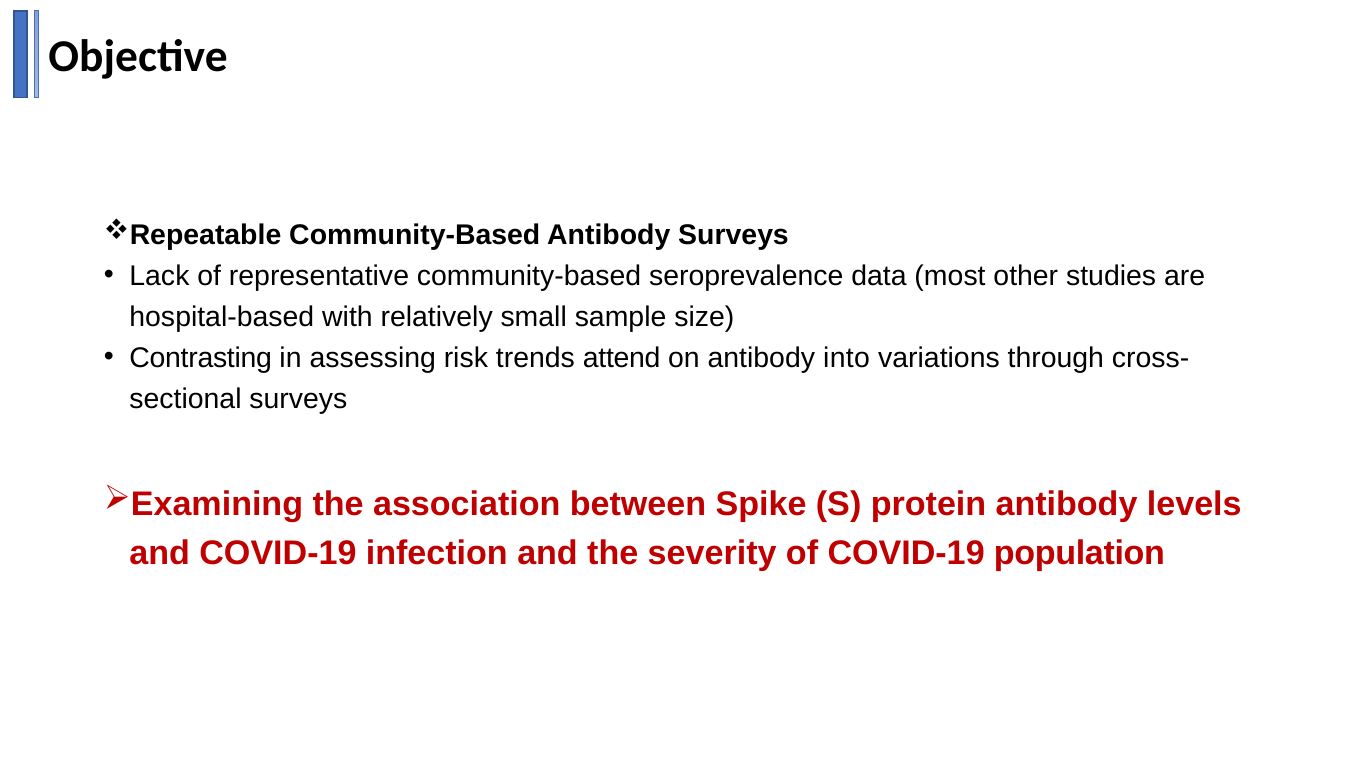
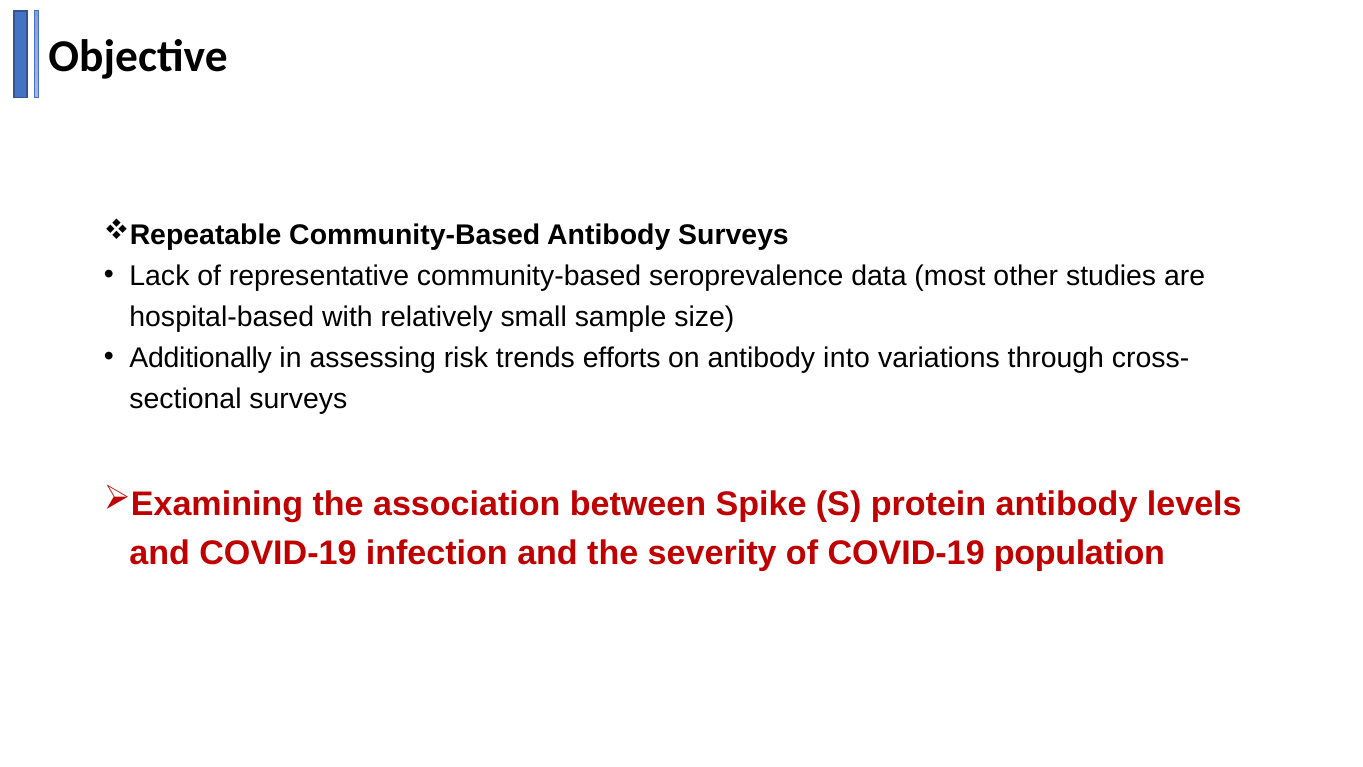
Contrasting: Contrasting -> Additionally (201, 358)
attend: attend -> efforts (622, 358)
